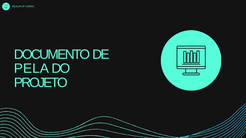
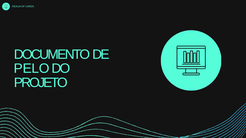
PELA: PELA -> PELO (32, 69)
